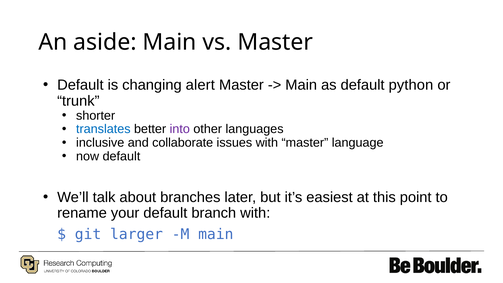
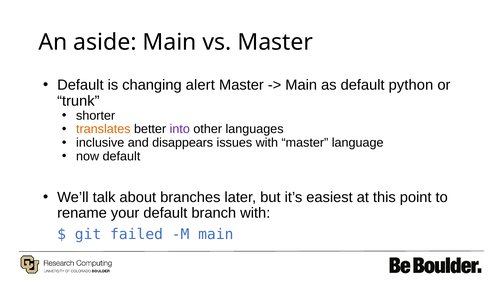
translates colour: blue -> orange (103, 129)
collaborate: collaborate -> disappears (183, 143)
larger: larger -> failed (137, 234)
